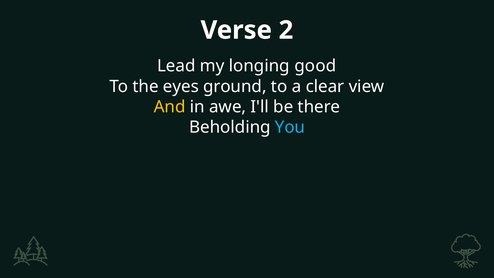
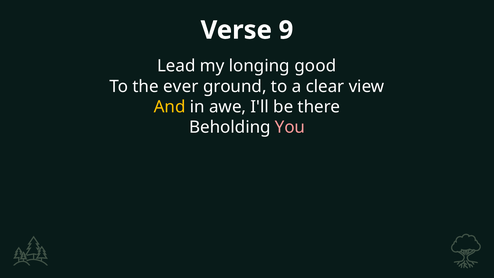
2: 2 -> 9 (286, 30)
eyes: eyes -> ever (181, 86)
You colour: light blue -> pink (290, 127)
